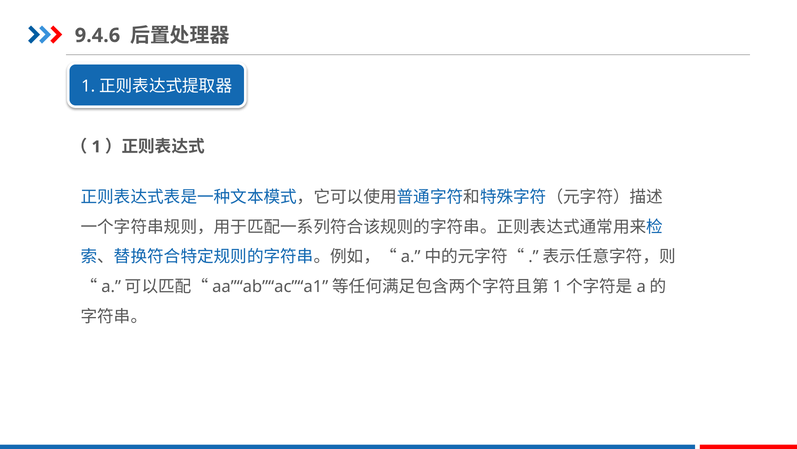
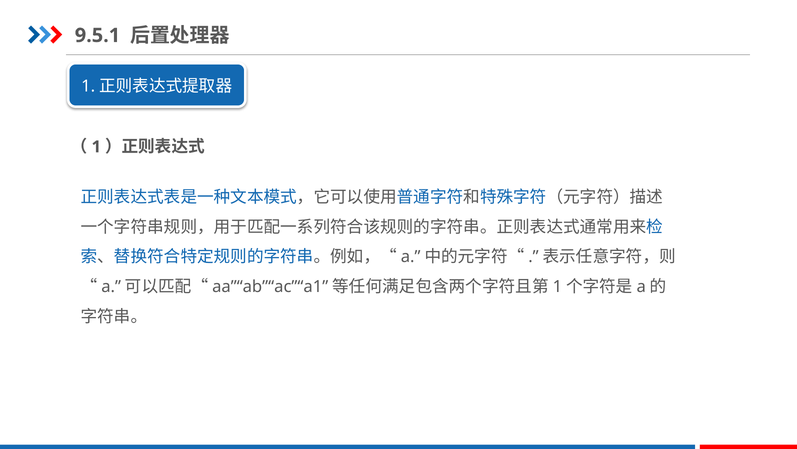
9.4.6: 9.4.6 -> 9.5.1 (97, 35)
